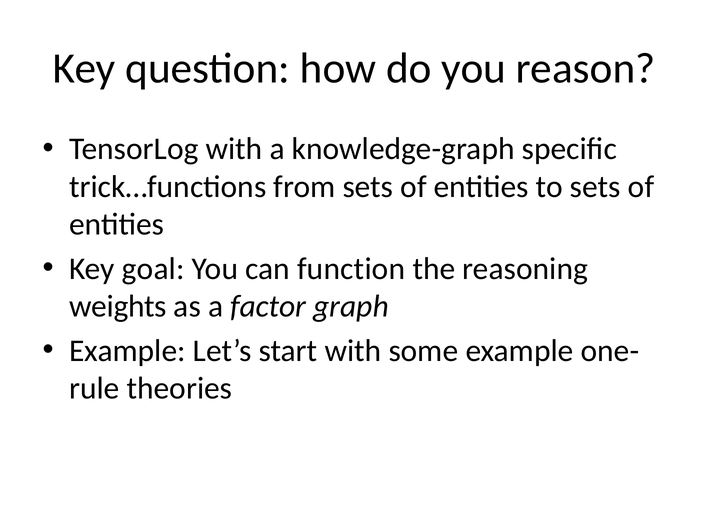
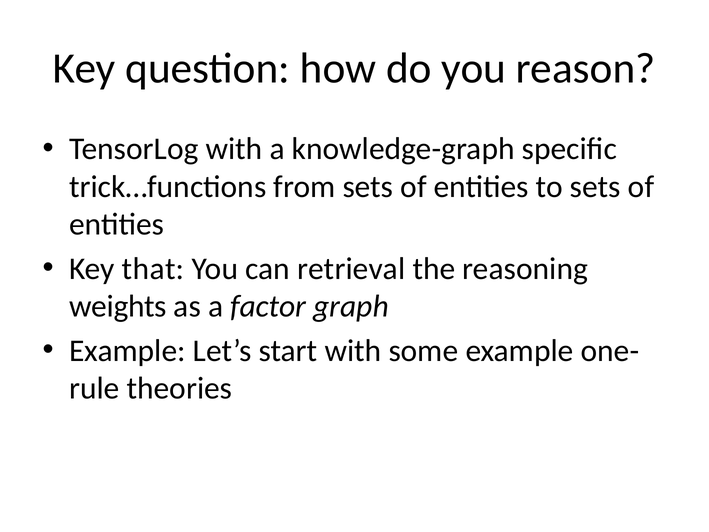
goal: goal -> that (153, 269)
function: function -> retrieval (351, 269)
